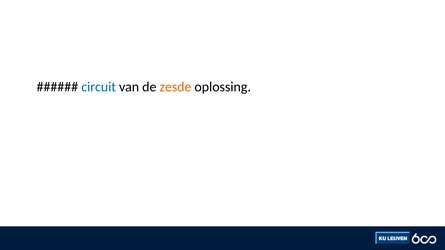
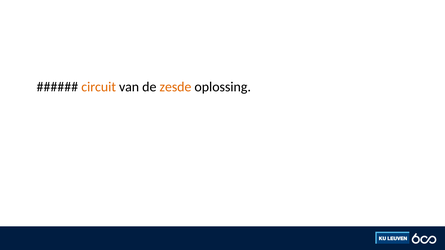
circuit colour: blue -> orange (99, 87)
